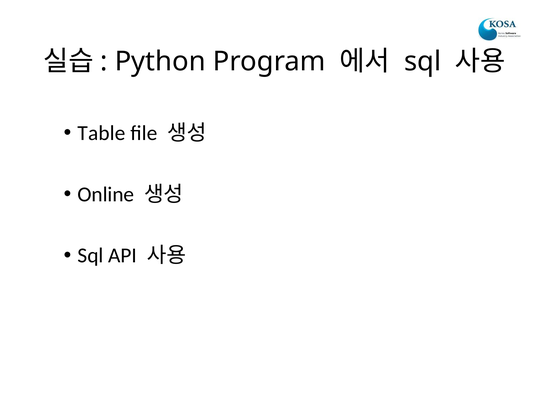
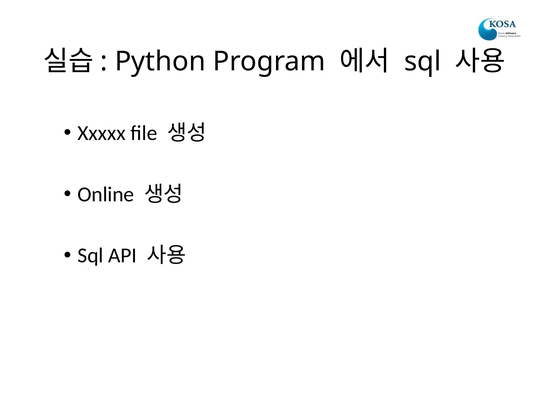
Table: Table -> Xxxxx (102, 133)
